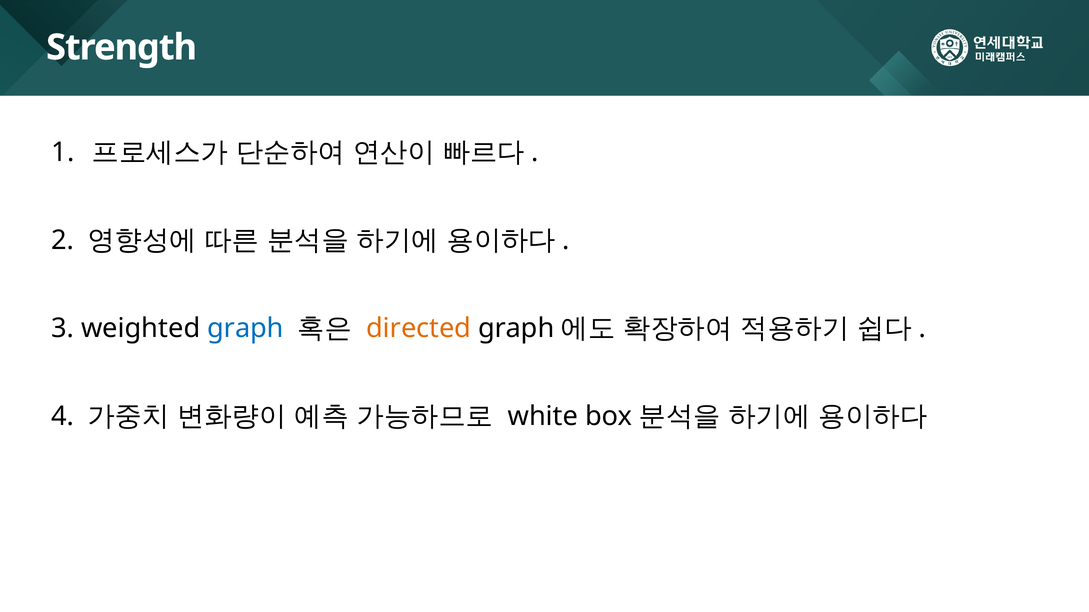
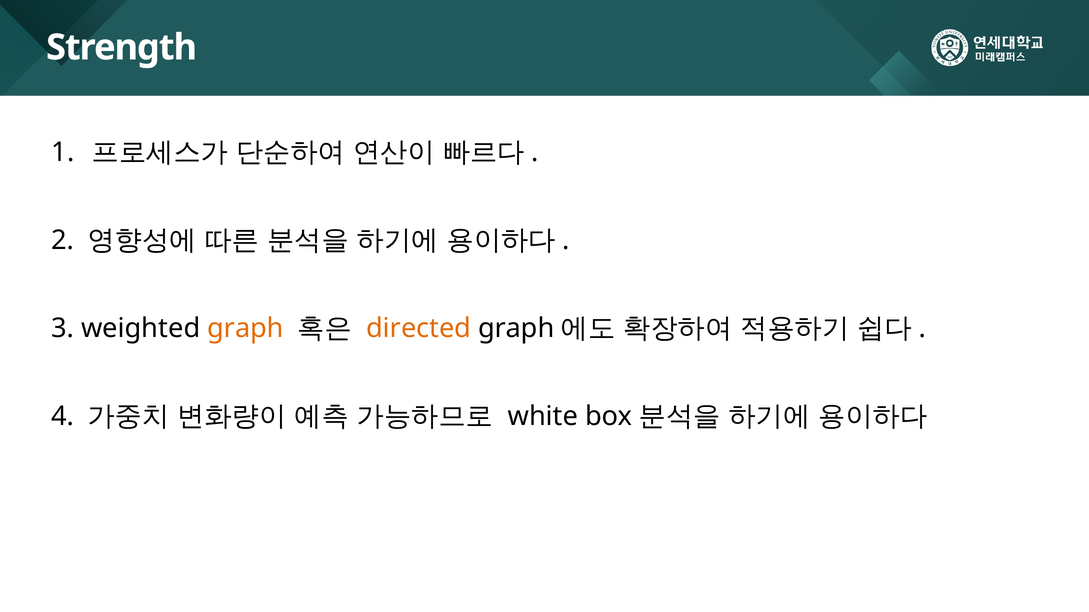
graph colour: blue -> orange (246, 329)
